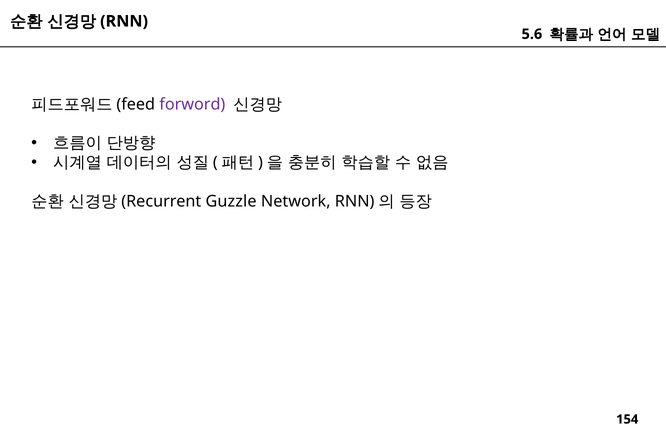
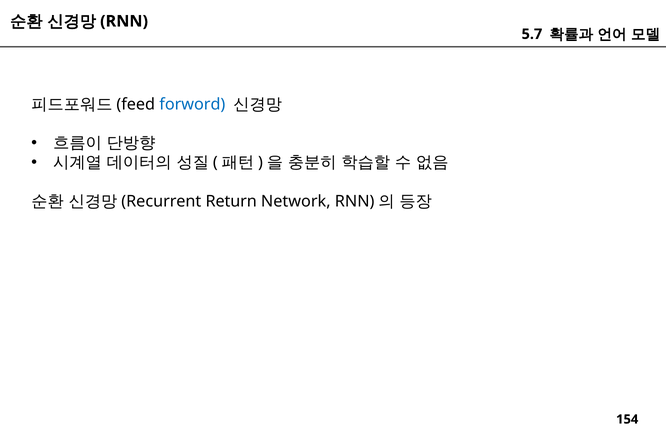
5.6: 5.6 -> 5.7 (532, 34)
forword colour: purple -> blue (192, 104)
Guzzle: Guzzle -> Return (231, 202)
